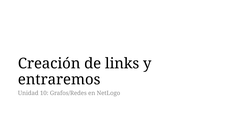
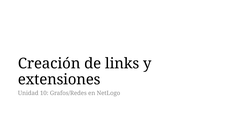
entraremos: entraremos -> extensiones (59, 80)
